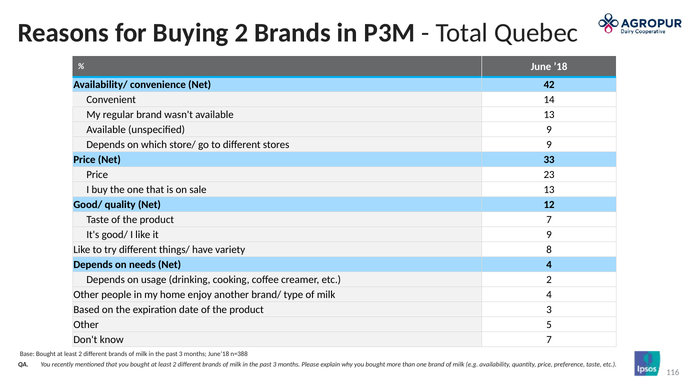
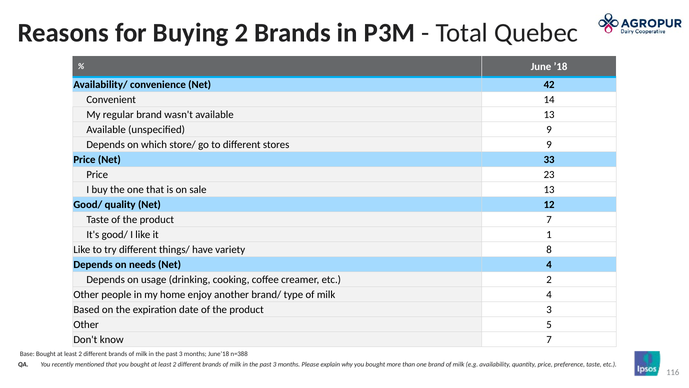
it 9: 9 -> 1 (549, 234)
